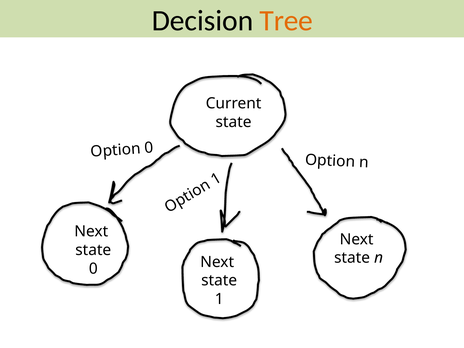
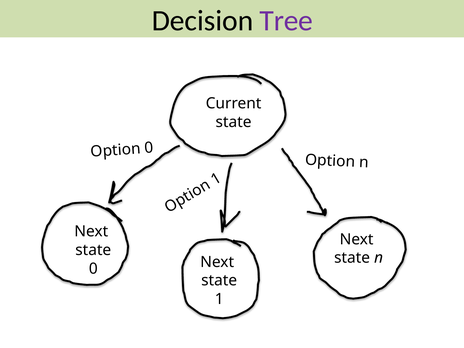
Tree colour: orange -> purple (286, 21)
